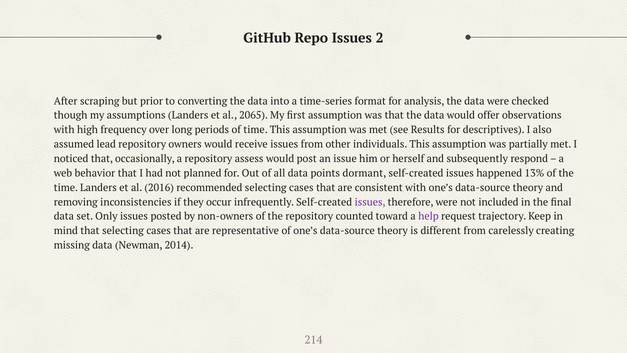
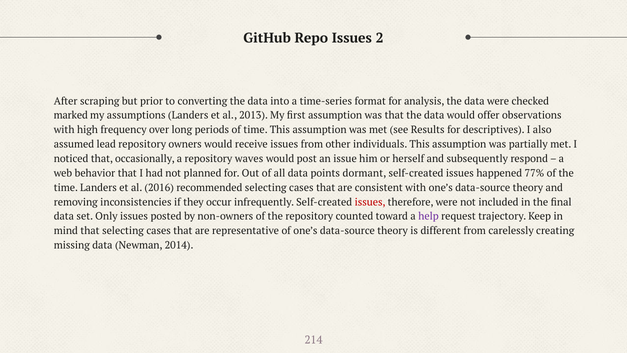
though: though -> marked (71, 115)
2065: 2065 -> 2013 (254, 115)
assess: assess -> waves (249, 159)
13%: 13% -> 77% (534, 173)
issues colour: purple -> red (370, 202)
